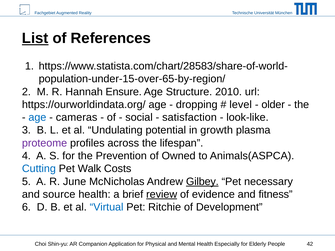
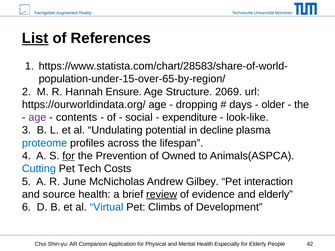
2010: 2010 -> 2069 (229, 92)
level: level -> days (241, 105)
age colour: blue -> purple (37, 118)
cameras: cameras -> contents (77, 118)
satisfaction: satisfaction -> expenditure (190, 118)
growth: growth -> decline (217, 130)
proteome colour: purple -> blue (45, 143)
for underline: none -> present (69, 156)
Walk: Walk -> Tech (89, 169)
Gilbey underline: present -> none (202, 182)
necessary: necessary -> interaction (269, 182)
and fitness: fitness -> elderly (276, 195)
Ritchie: Ritchie -> Climbs (165, 207)
